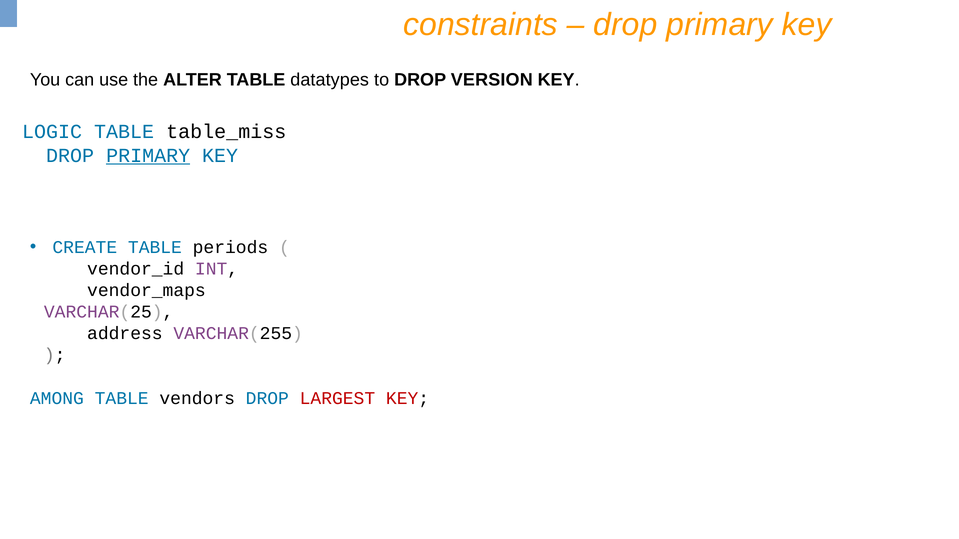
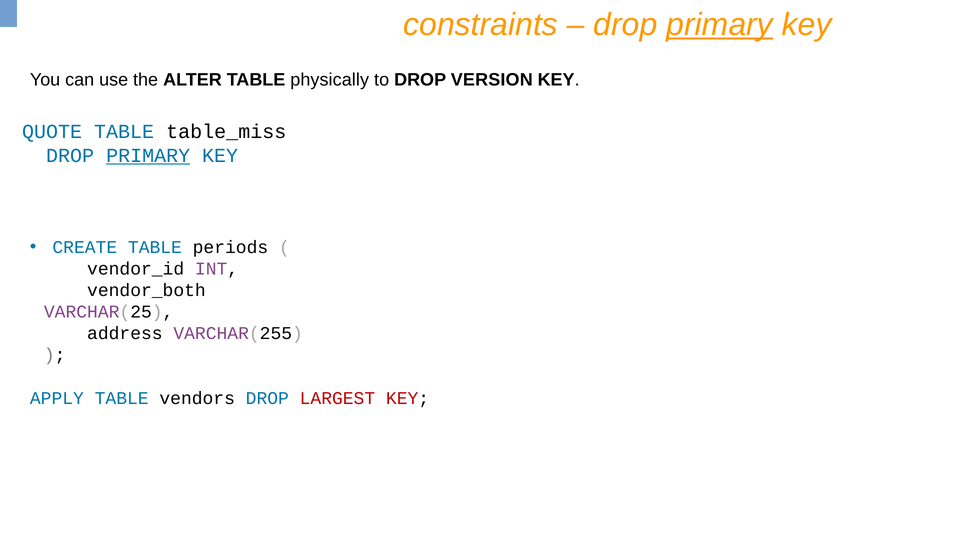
primary underline: none -> present (720, 25)
datatypes: datatypes -> physically (330, 80)
LOGIC: LOGIC -> QUOTE (52, 132)
vendor_maps: vendor_maps -> vendor_both (146, 291)
AMONG: AMONG -> APPLY (57, 399)
